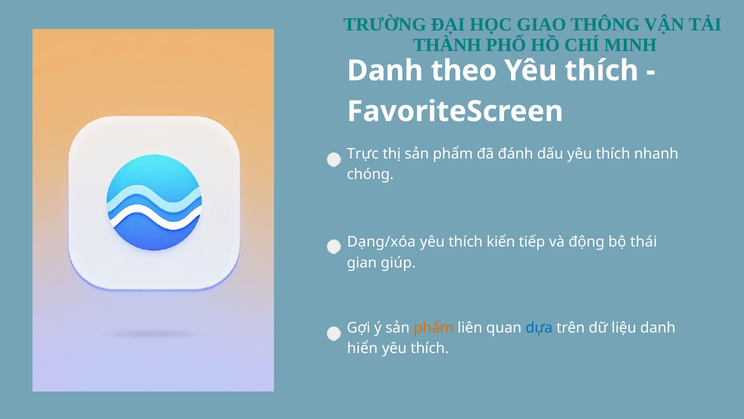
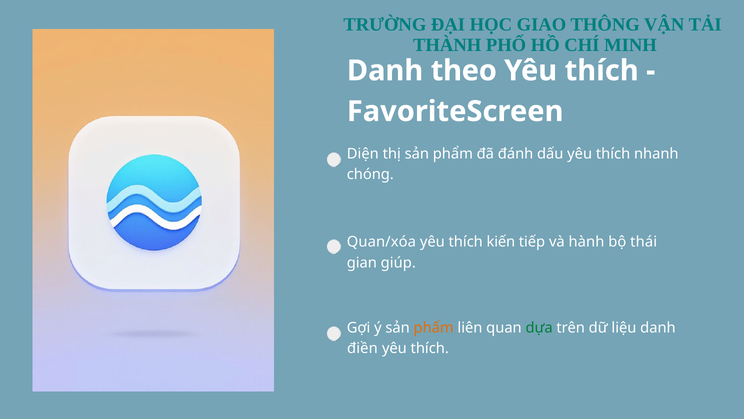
Trực: Trực -> Diện (363, 153)
Dạng/xóa: Dạng/xóa -> Quan/xóa (381, 242)
động: động -> hành (586, 242)
dựa colour: blue -> green (539, 327)
hiển: hiển -> điền (362, 348)
